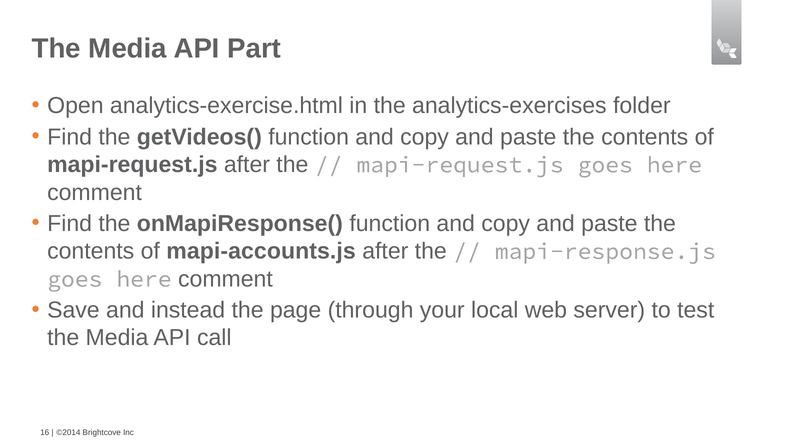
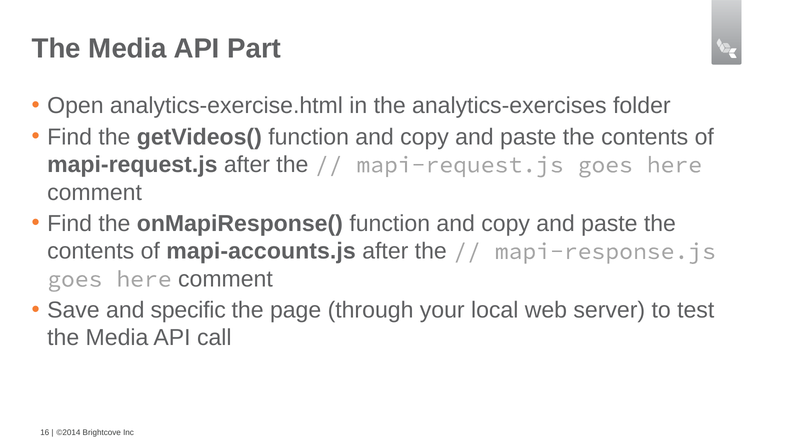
instead: instead -> specific (188, 310)
